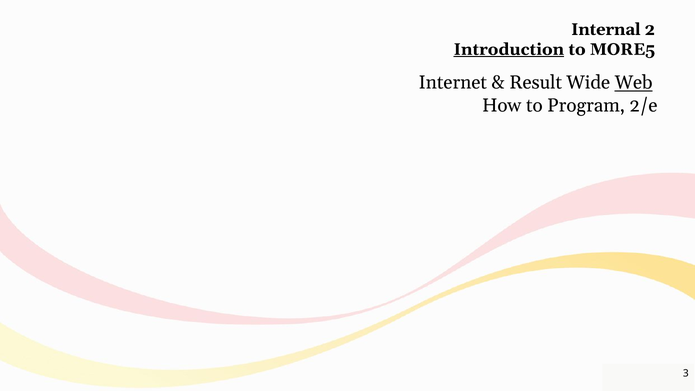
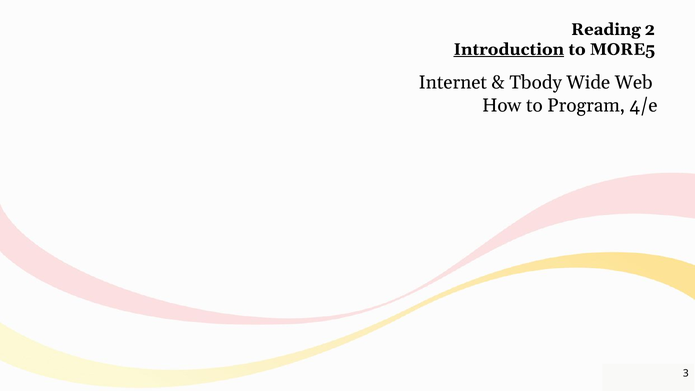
Internal: Internal -> Reading (606, 29)
Result: Result -> Tbody (536, 83)
Web underline: present -> none (634, 83)
2/e: 2/e -> 4/e (644, 105)
